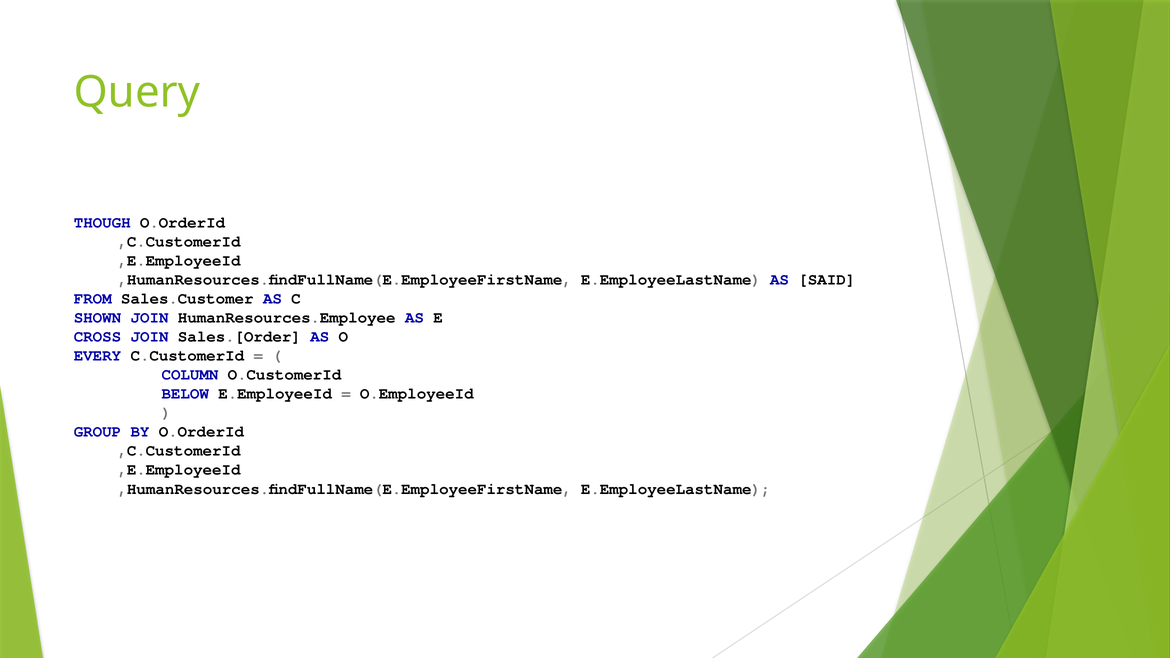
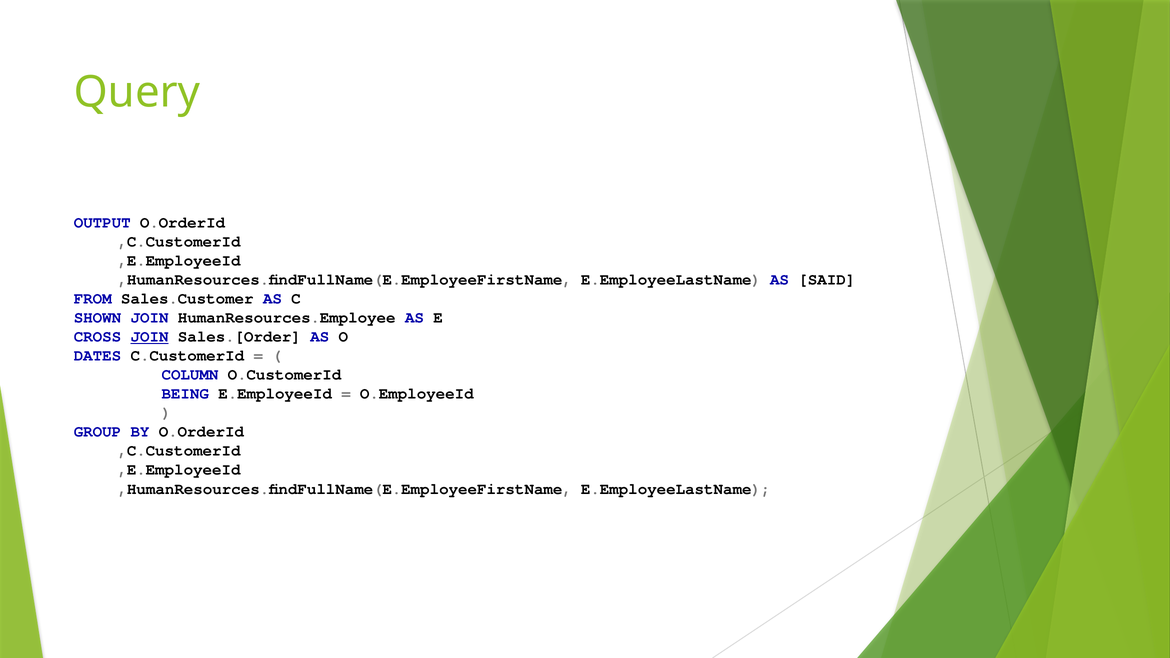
THOUGH: THOUGH -> OUTPUT (102, 222)
JOIN underline: none -> present (150, 337)
EVERY: EVERY -> DATES (97, 356)
BELOW: BELOW -> BEING (185, 394)
